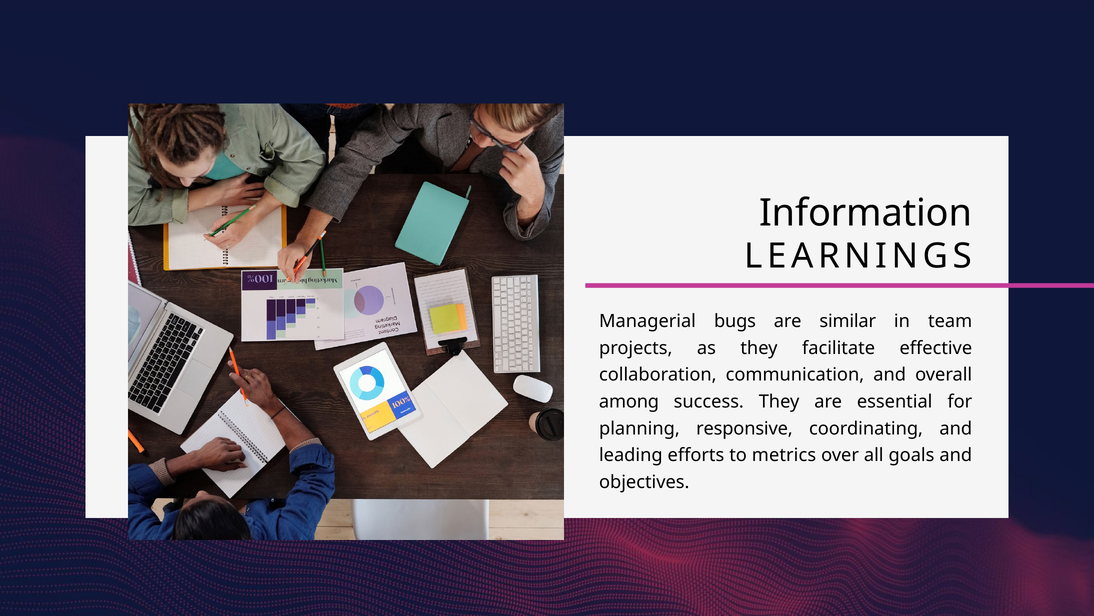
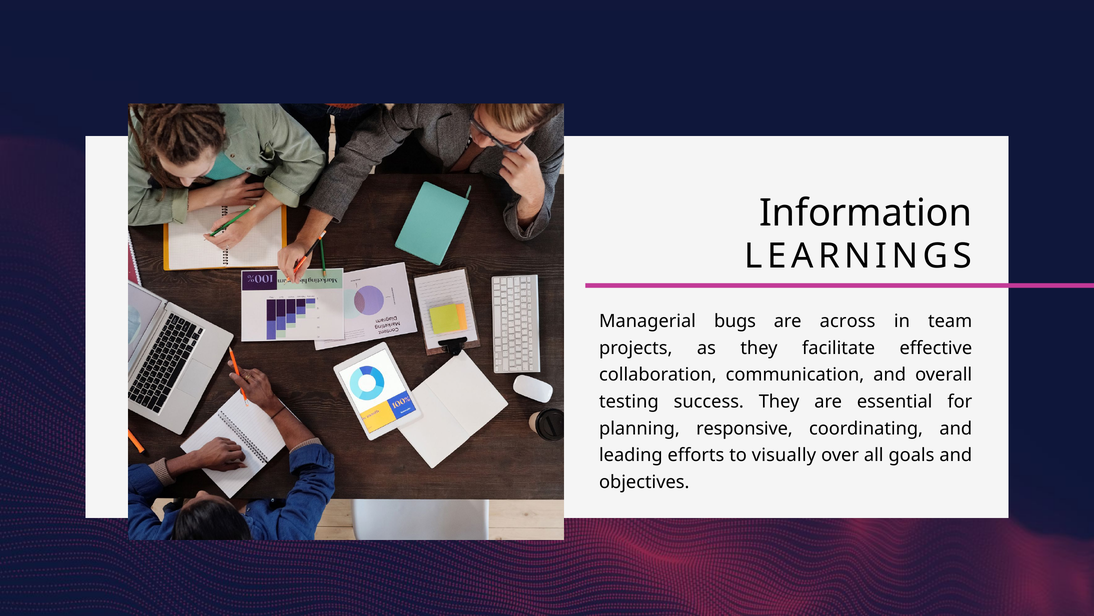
similar: similar -> across (848, 321)
among: among -> testing (629, 401)
metrics: metrics -> visually (784, 455)
